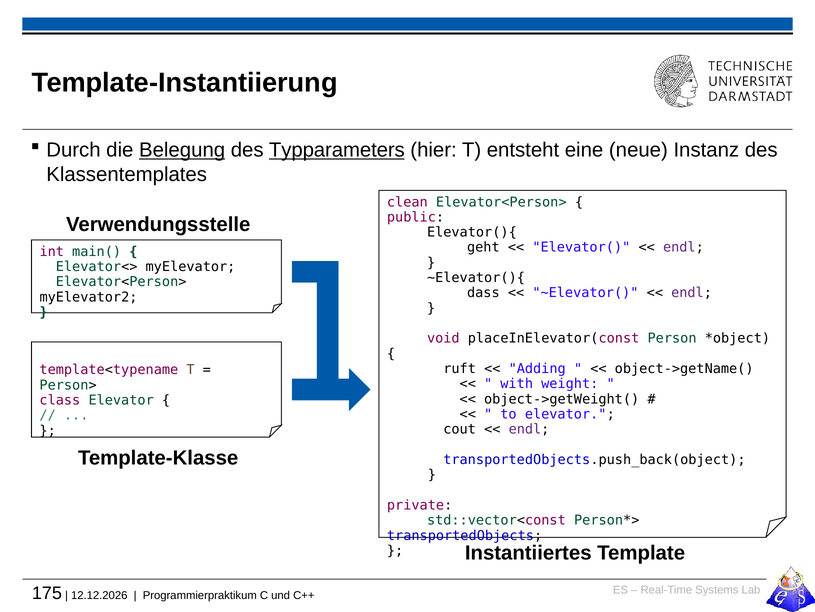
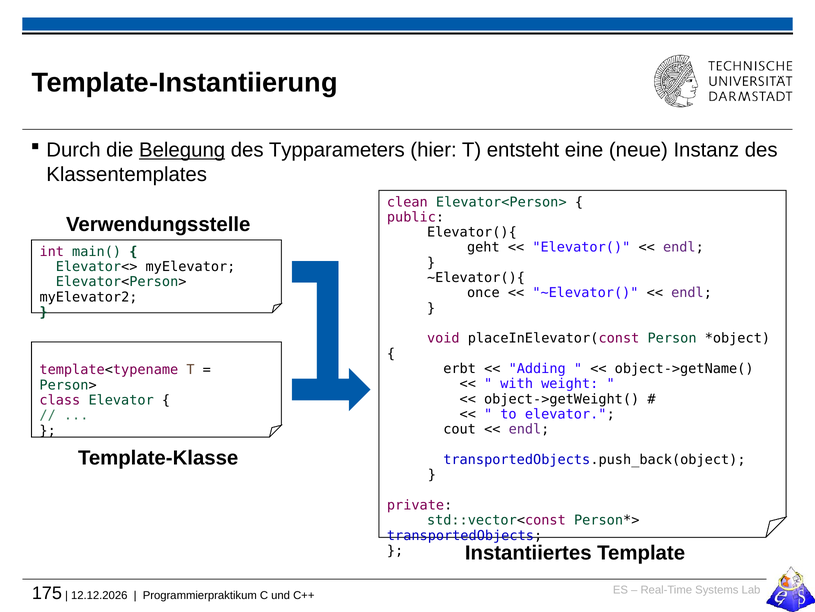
Typparameters underline: present -> none (337, 150)
dass: dass -> once (483, 293)
ruft: ruft -> erbt (460, 368)
